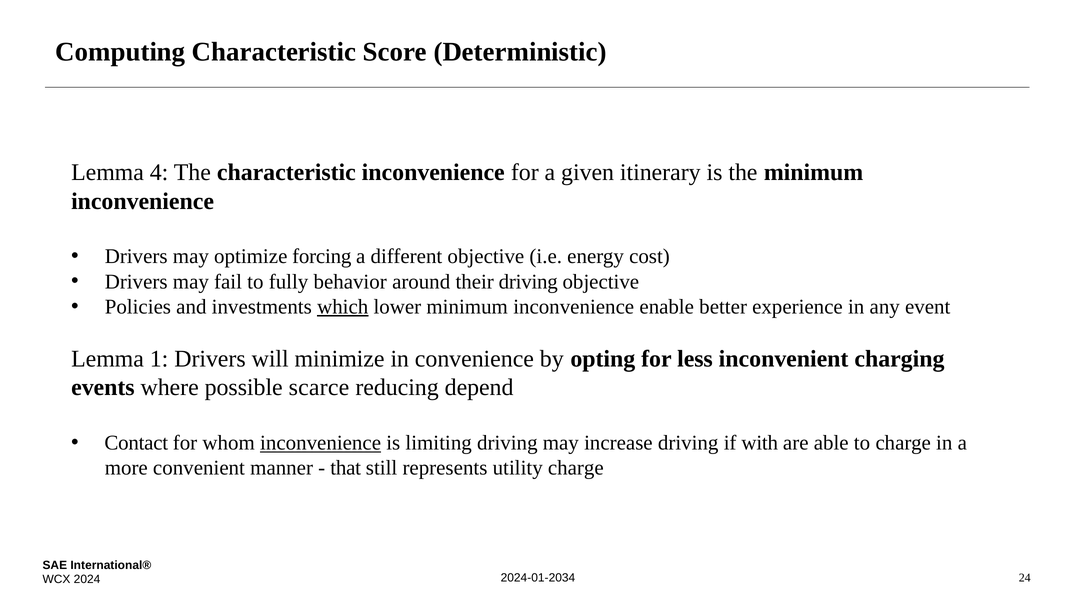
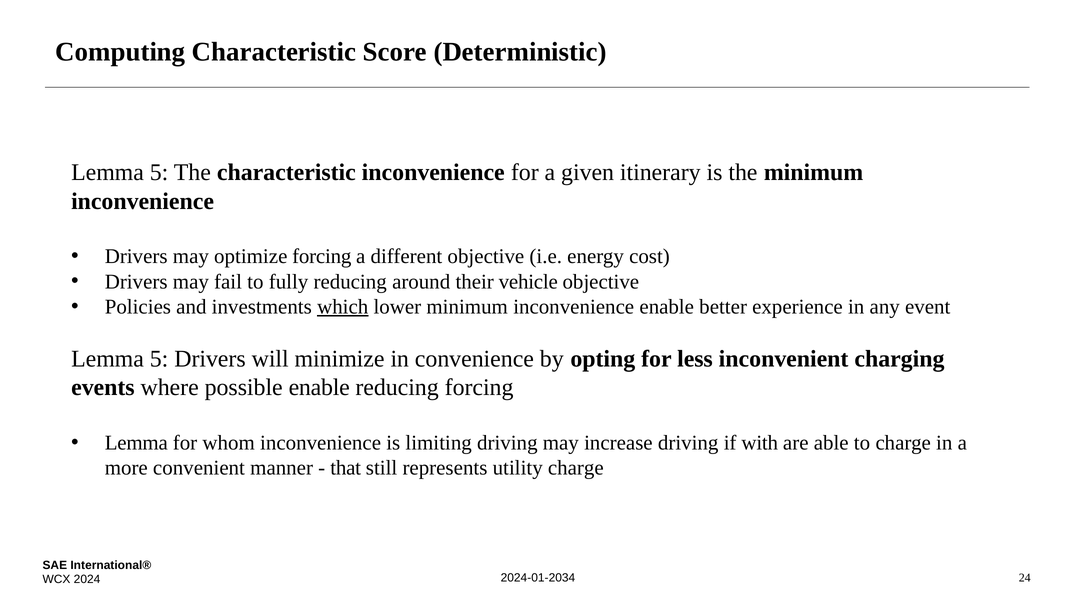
4: 4 -> 5 (159, 173)
fully behavior: behavior -> reducing (350, 282)
their driving: driving -> vehicle (528, 282)
1: 1 -> 5 (159, 359)
possible scarce: scarce -> enable (319, 388)
reducing depend: depend -> forcing (479, 388)
Contact: Contact -> Lemma (136, 443)
inconvenience underline: present -> none (321, 443)
